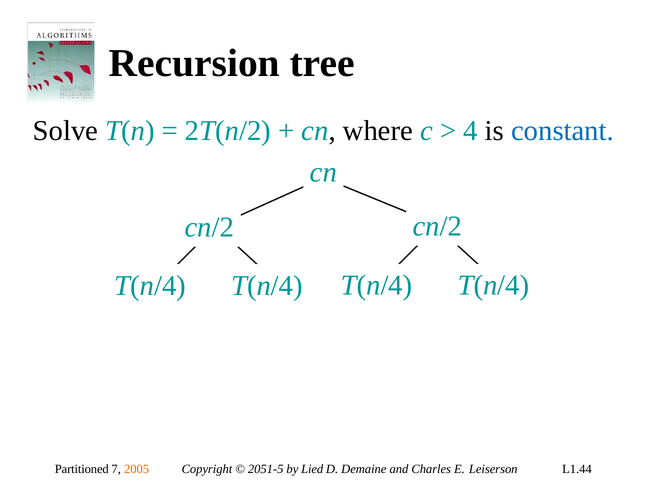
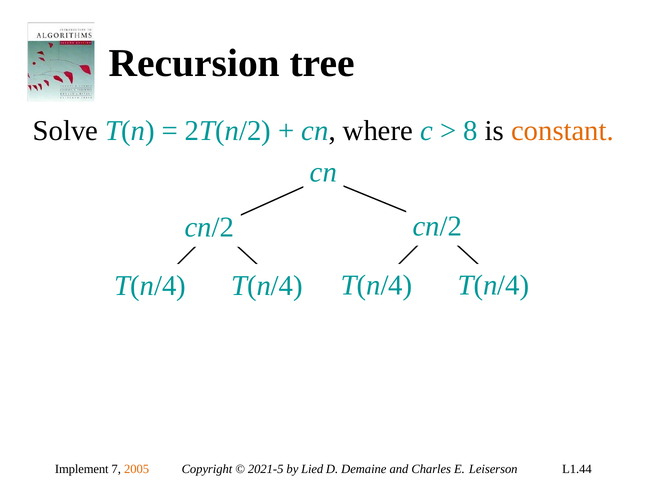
4: 4 -> 8 (471, 131)
constant colour: blue -> orange (563, 131)
Partitioned: Partitioned -> Implement (82, 469)
2051-5: 2051-5 -> 2021-5 (266, 469)
